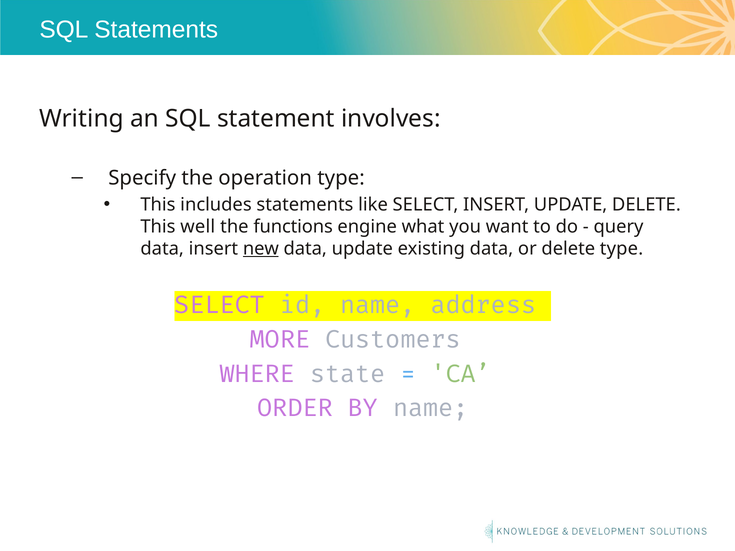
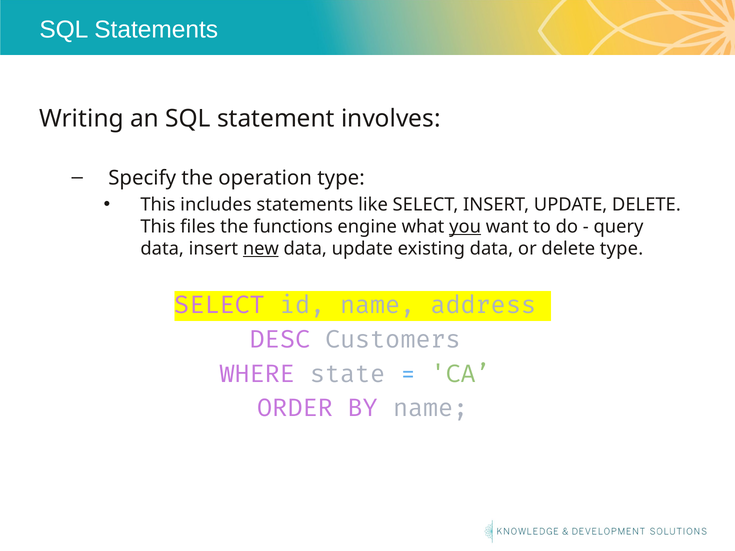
well: well -> files (198, 227)
you underline: none -> present (465, 227)
MORE: MORE -> DESC (280, 340)
